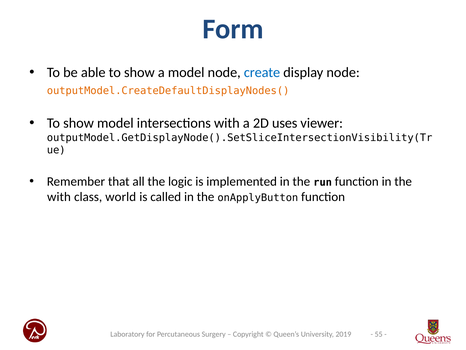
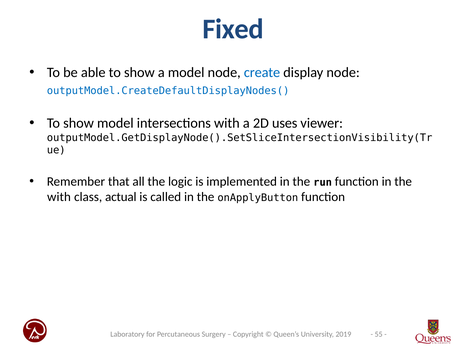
Form: Form -> Fixed (233, 29)
outputModel.CreateDefaultDisplayNodes( colour: orange -> blue (168, 90)
world: world -> actual (121, 197)
